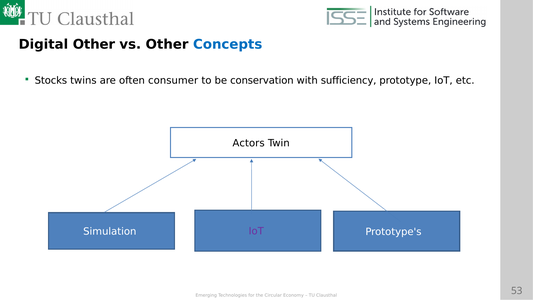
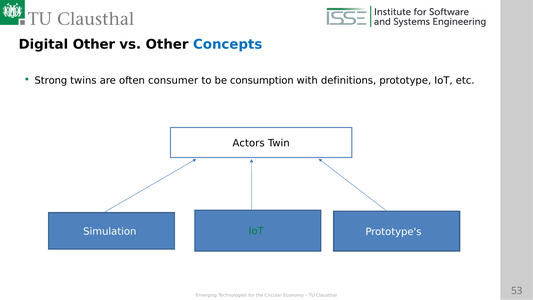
Stocks: Stocks -> Strong (51, 81)
conservation: conservation -> consumption (262, 81)
sufficiency: sufficiency -> definitions (349, 81)
IoT colour: purple -> green (256, 231)
